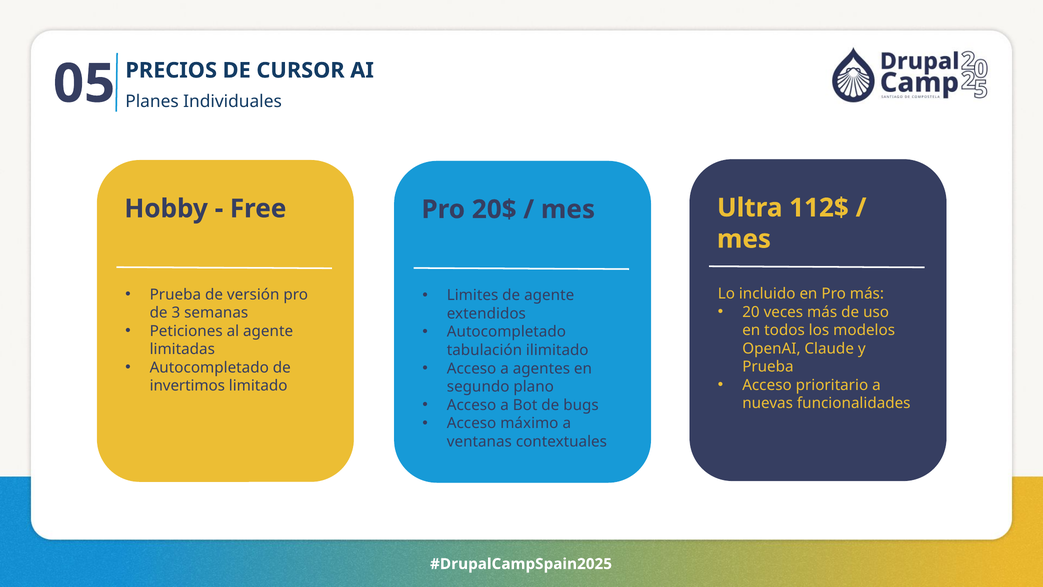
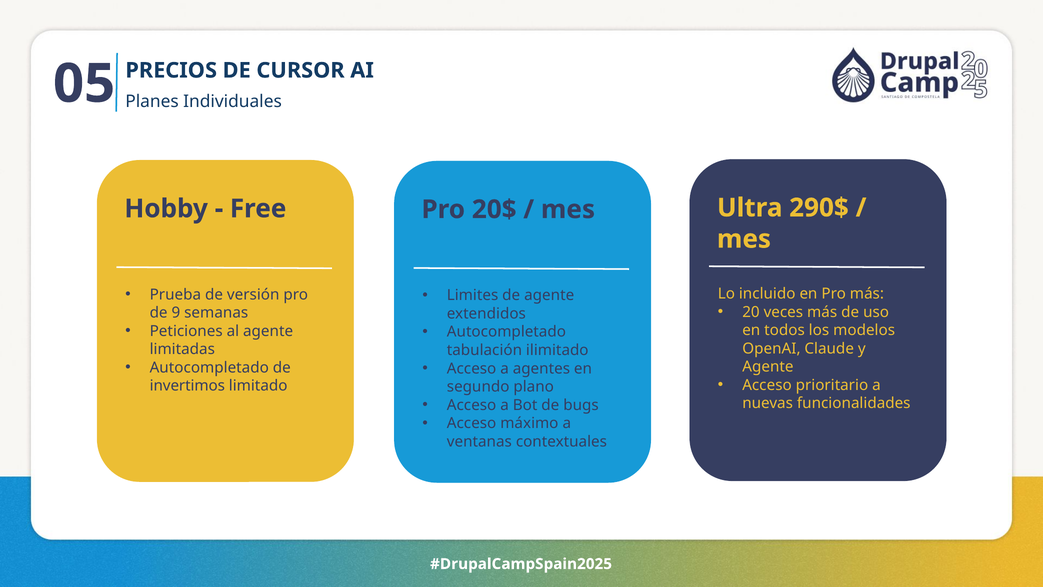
112$: 112$ -> 290$ (819, 208)
3: 3 -> 9 (176, 313)
Prueba: Prueba -> Agente (768, 367)
